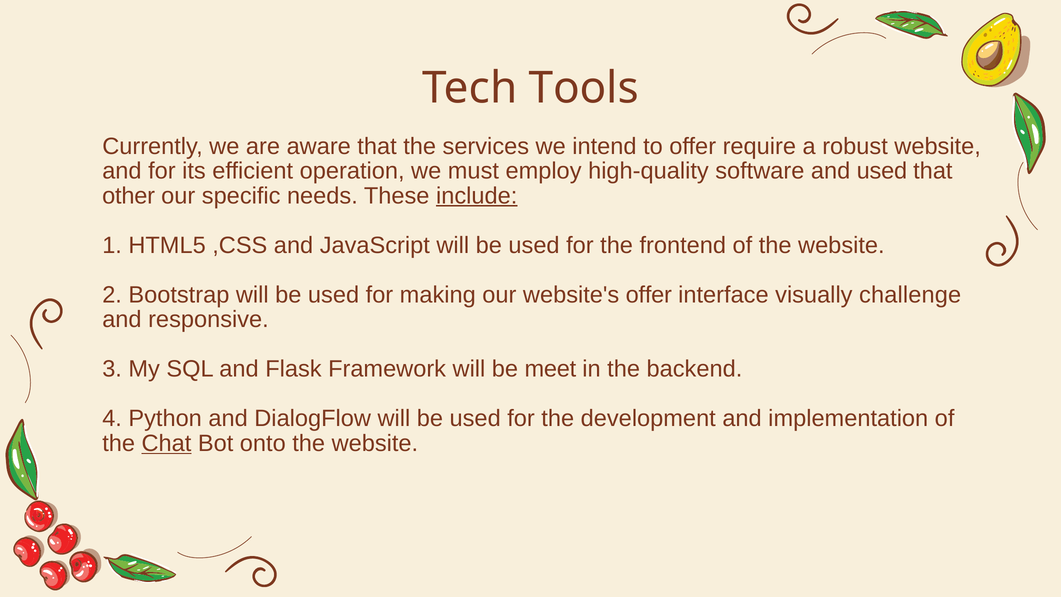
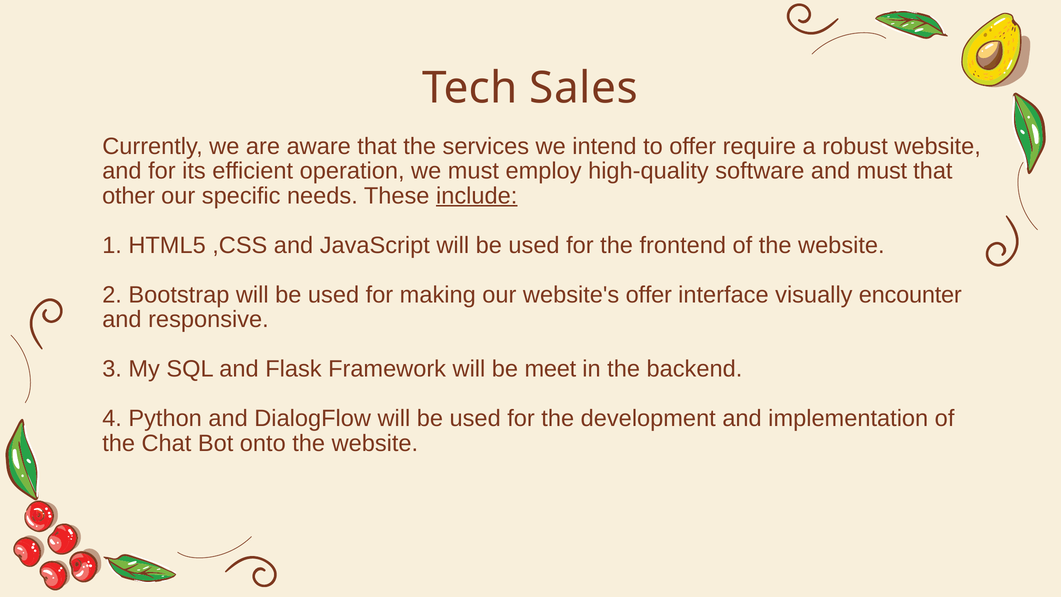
Tools: Tools -> Sales (583, 88)
and used: used -> must (882, 171)
challenge: challenge -> encounter (910, 295)
Chat underline: present -> none (166, 443)
